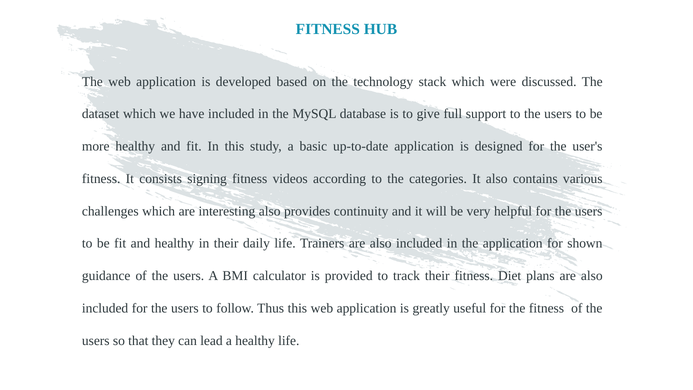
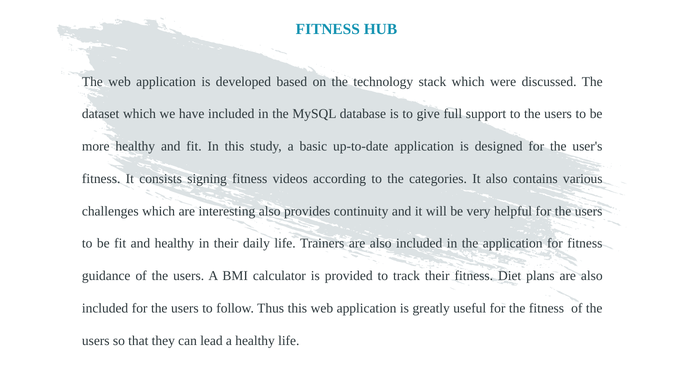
for shown: shown -> fitness (585, 243)
